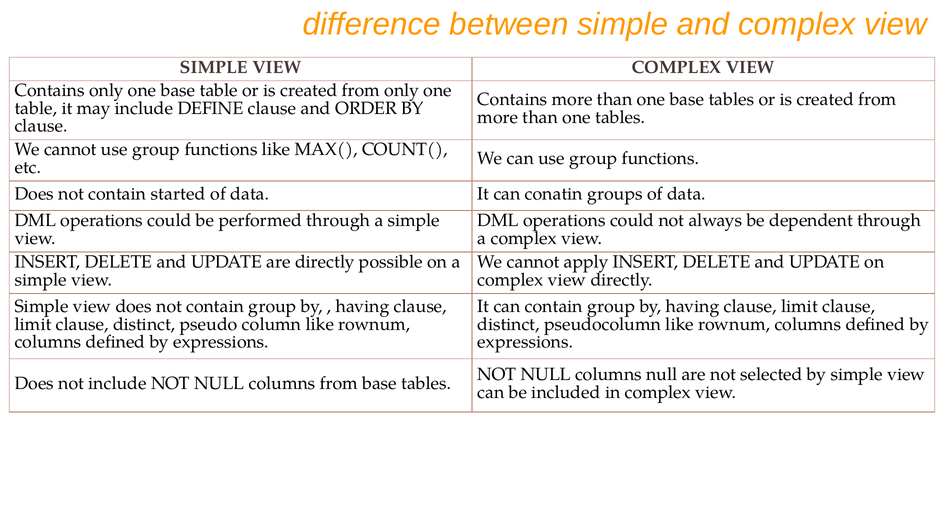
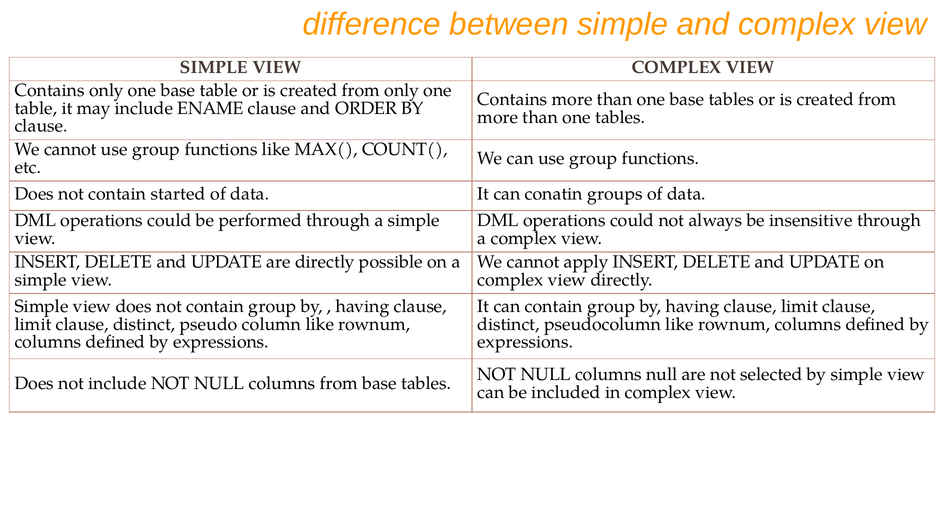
DEFINE: DEFINE -> ENAME (211, 108)
dependent: dependent -> insensitive (811, 220)
